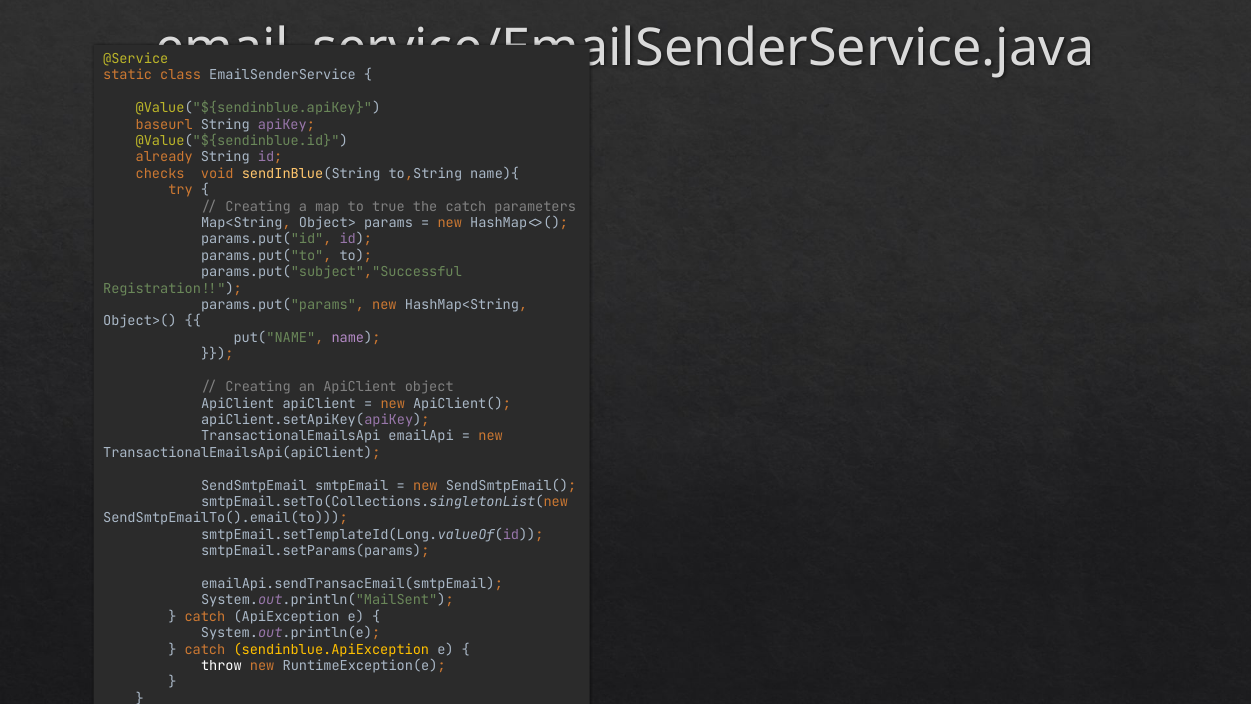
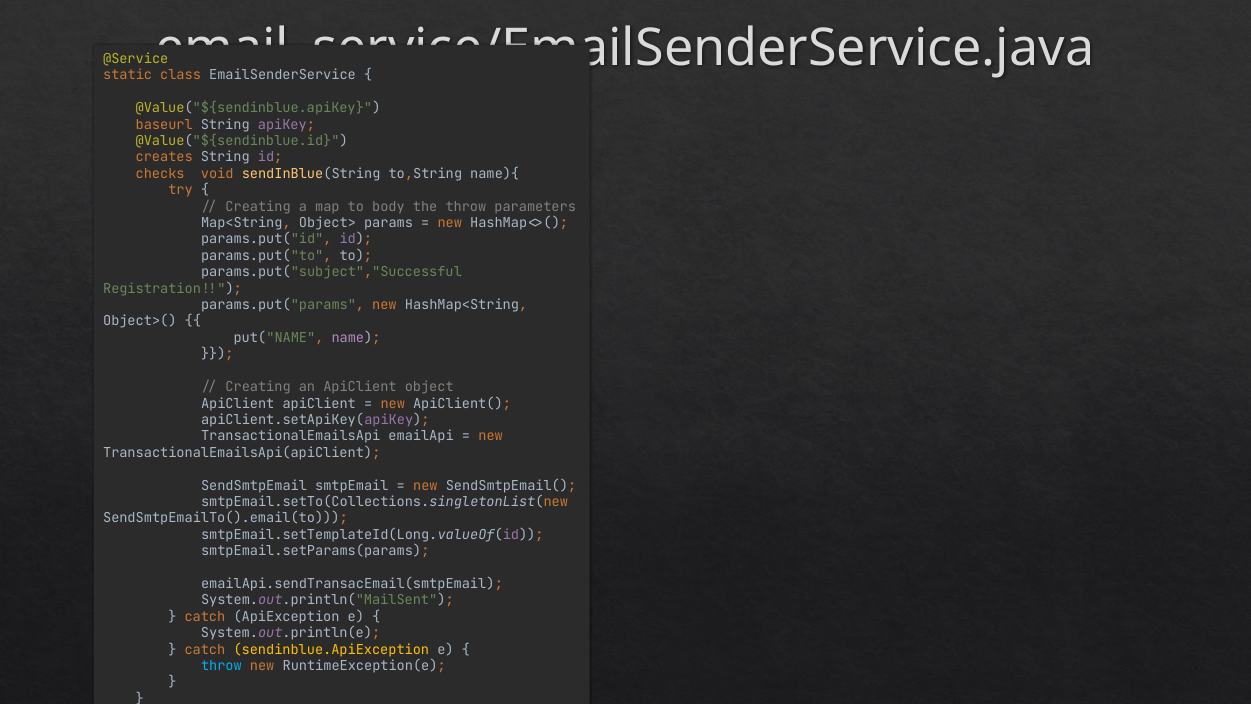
already: already -> creates (164, 157)
true: true -> body (388, 207)
the catch: catch -> throw (466, 207)
throw colour: white -> light blue (221, 666)
